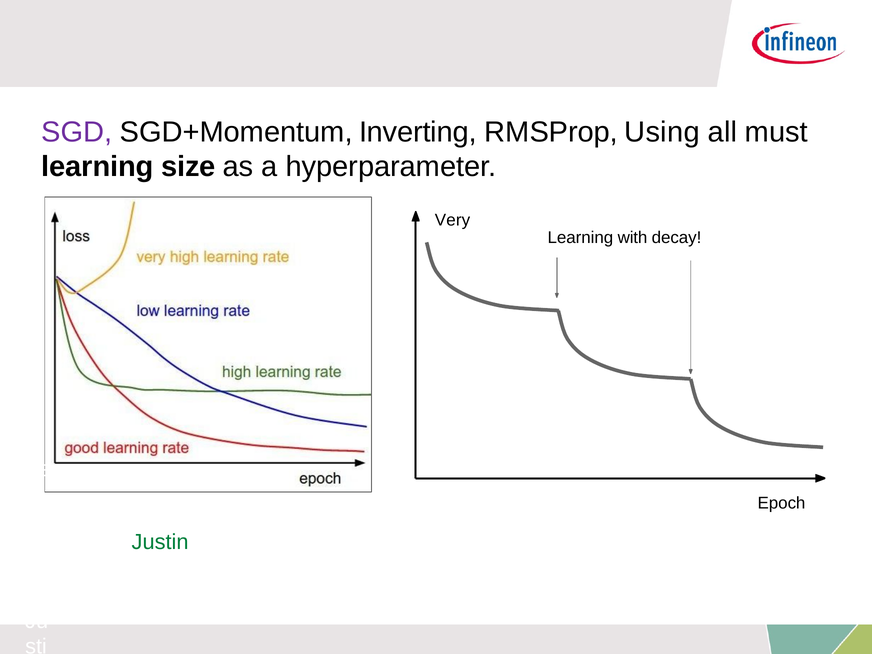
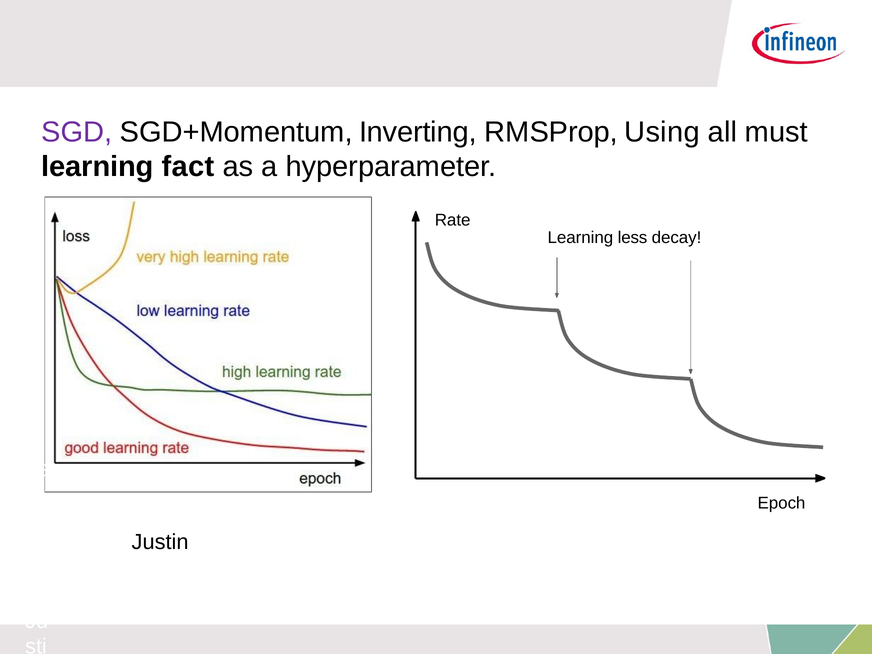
size: size -> fact (188, 167)
Very: Very -> Rate (453, 220)
with: with -> less (632, 238)
Justin colour: green -> black (160, 542)
